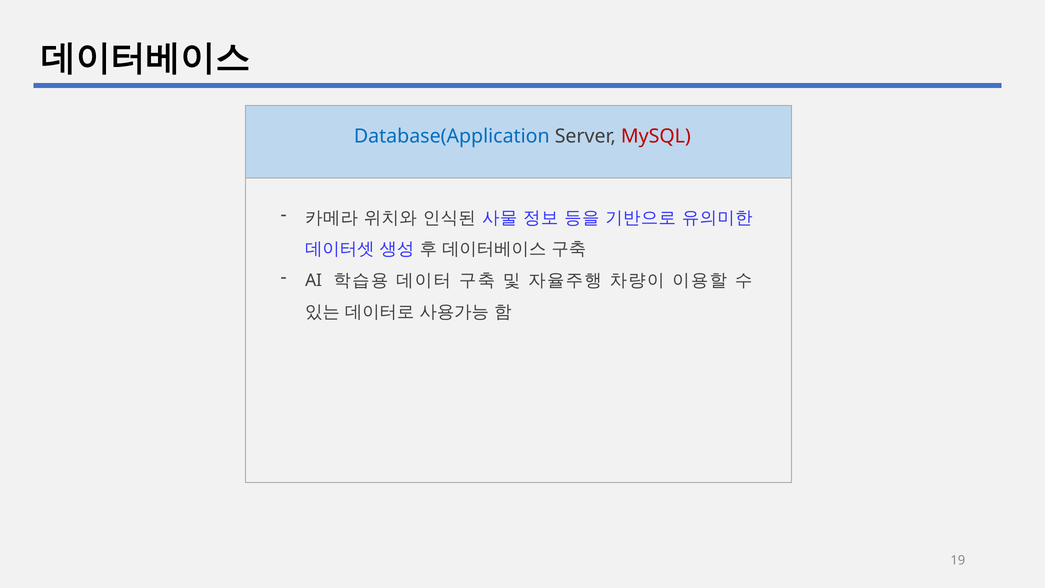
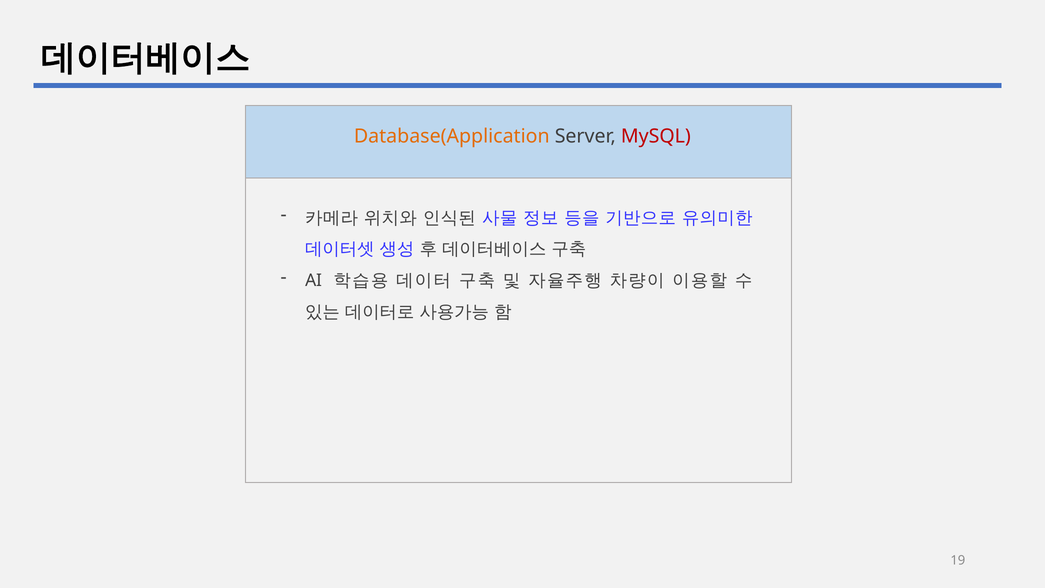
Database(Application colour: blue -> orange (452, 136)
